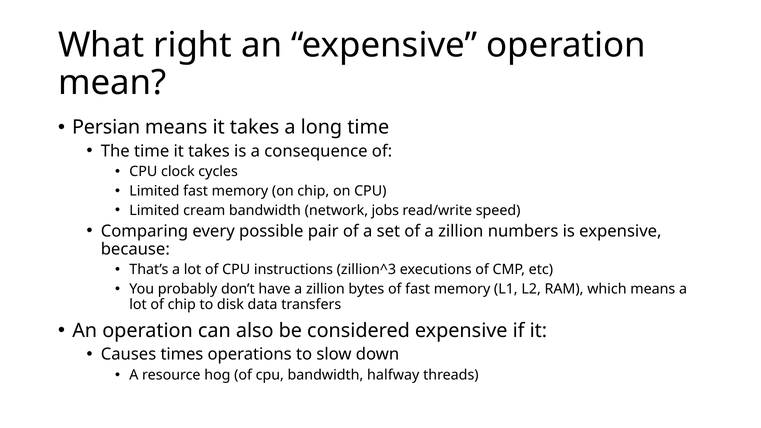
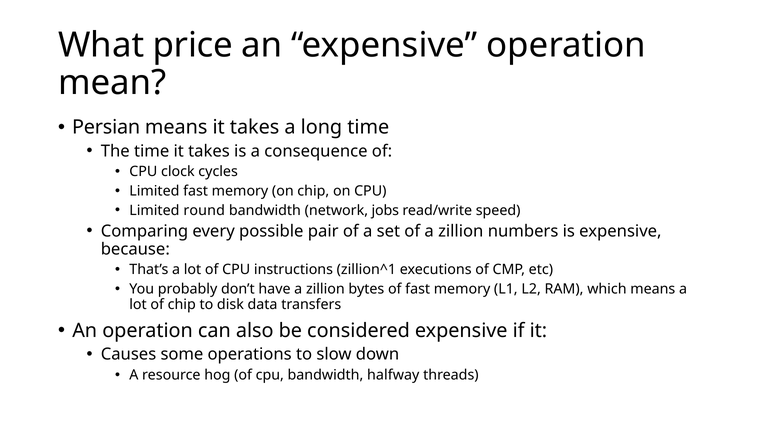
right: right -> price (193, 45)
cream: cream -> round (204, 210)
zillion^3: zillion^3 -> zillion^1 (366, 270)
times: times -> some (182, 354)
